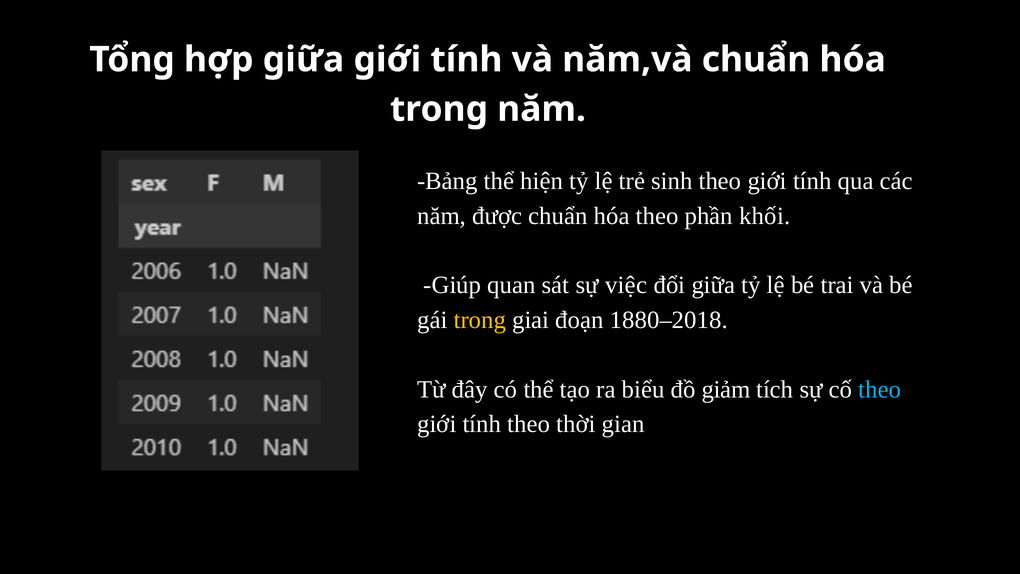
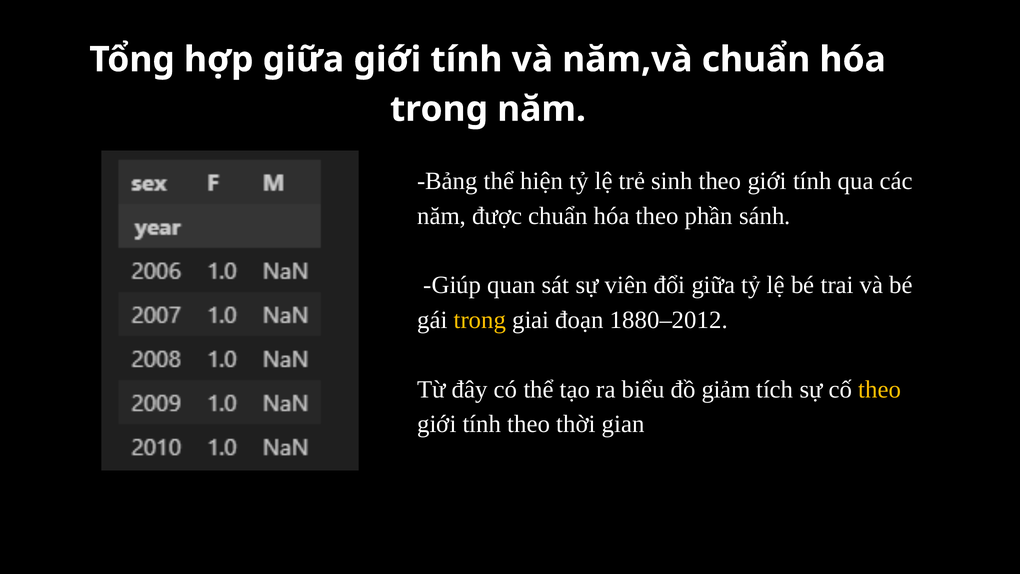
khối: khối -> sánh (765, 216)
việc: việc -> viên (626, 285)
1880–2018: 1880–2018 -> 1880–2012 (669, 320)
theo colour: light blue -> yellow (880, 389)
